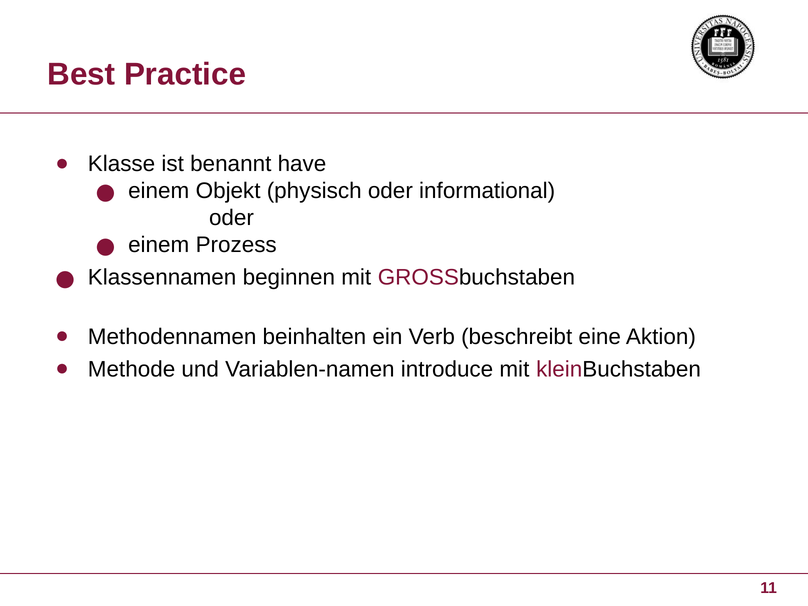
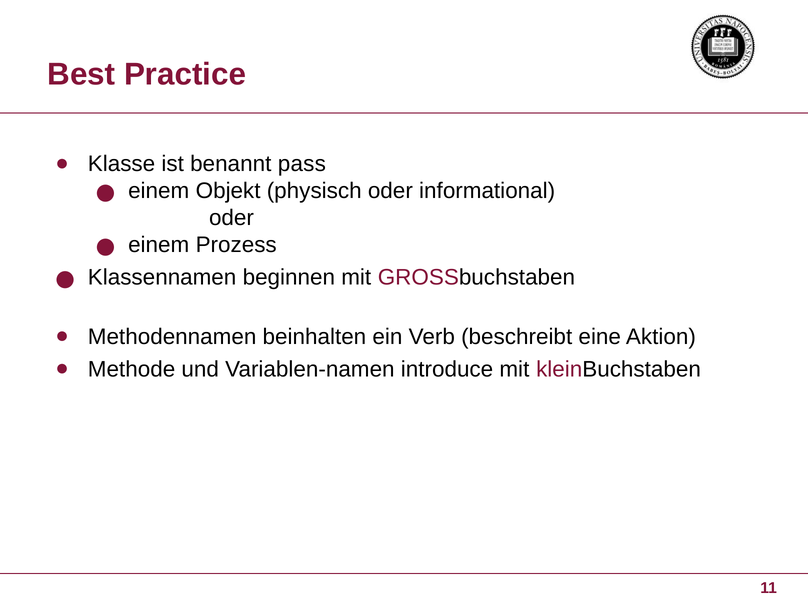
have: have -> pass (302, 164)
